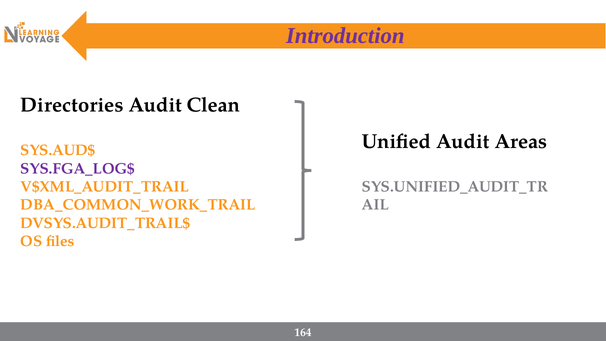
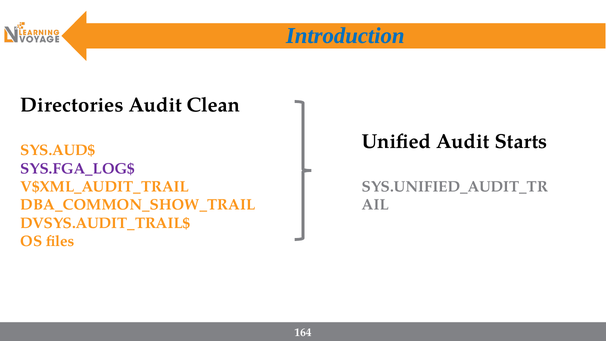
Introduction colour: purple -> blue (345, 36)
Areas: Areas -> Starts (521, 142)
DBA_COMMON_WORK_TRAIL: DBA_COMMON_WORK_TRAIL -> DBA_COMMON_SHOW_TRAIL (138, 205)
